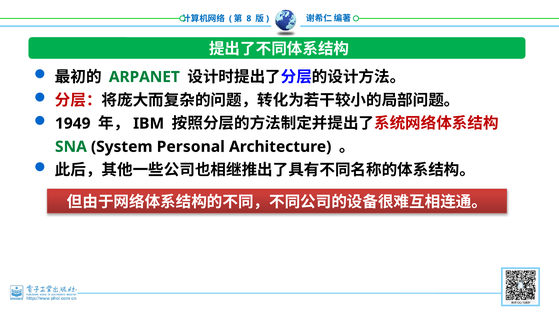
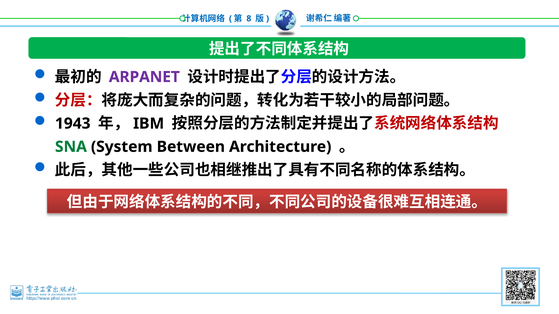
ARPANET colour: green -> purple (144, 77)
1949: 1949 -> 1943 (73, 124)
Personal: Personal -> Between (191, 147)
